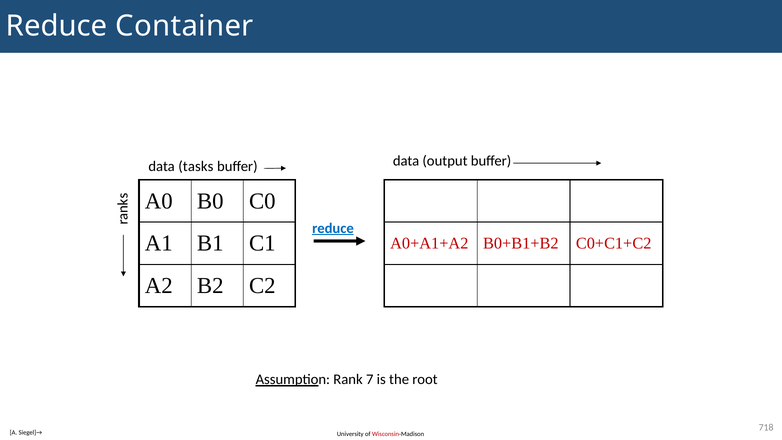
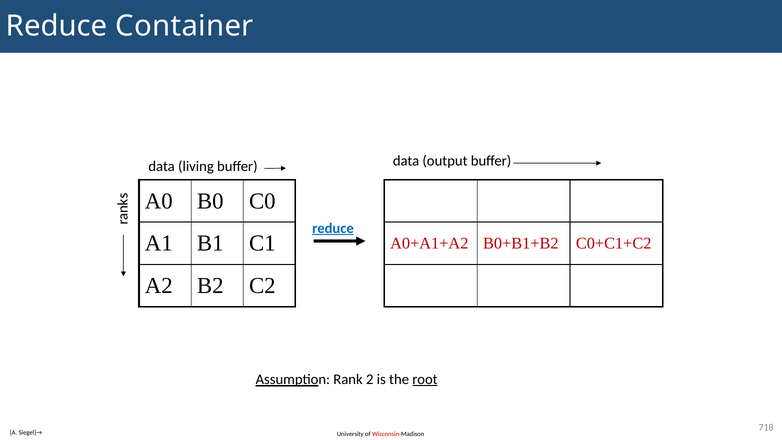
tasks: tasks -> living (196, 166)
7: 7 -> 2 (370, 379)
root underline: none -> present (425, 379)
